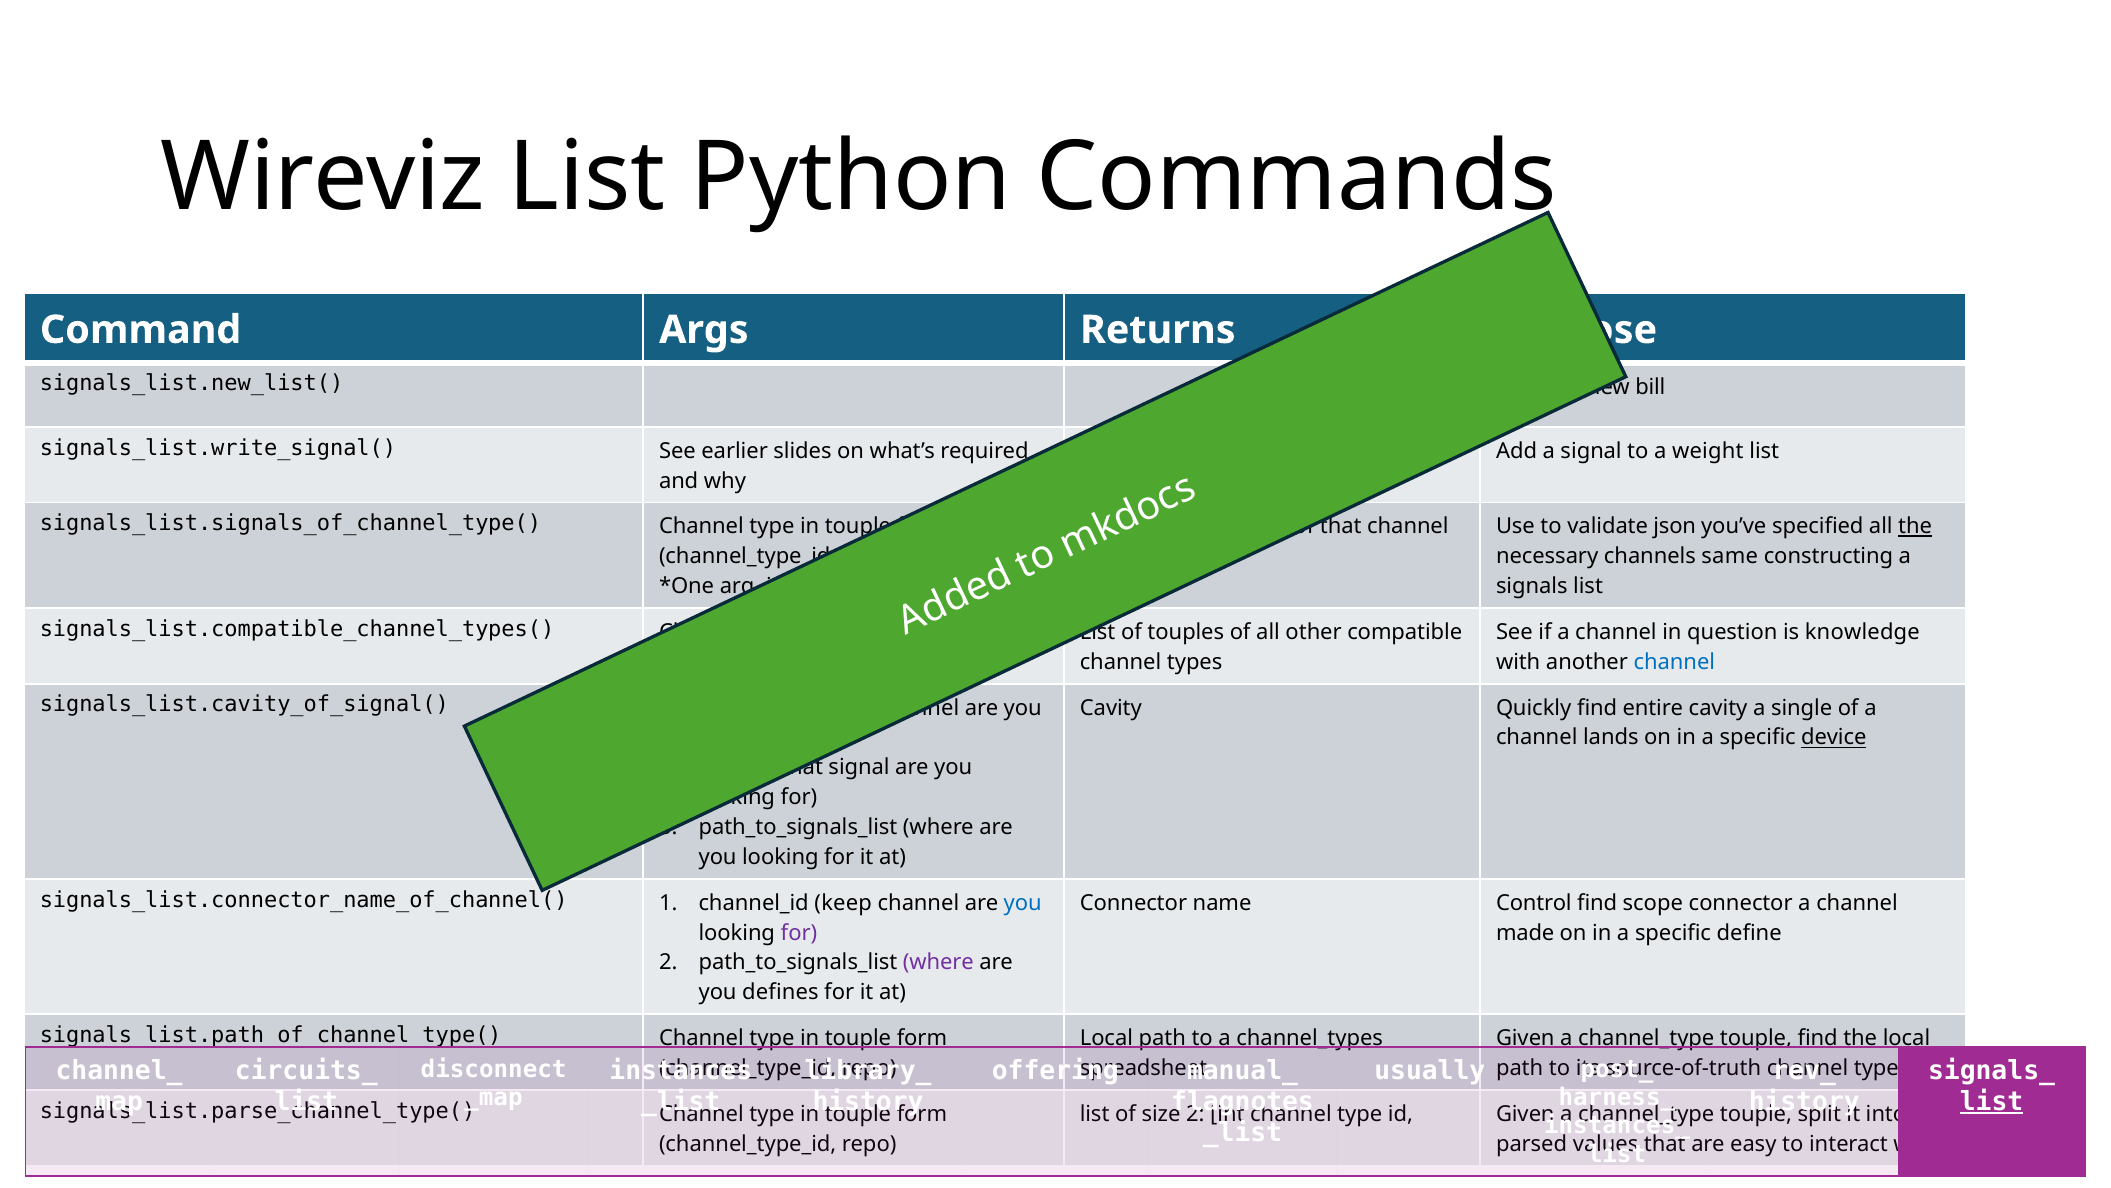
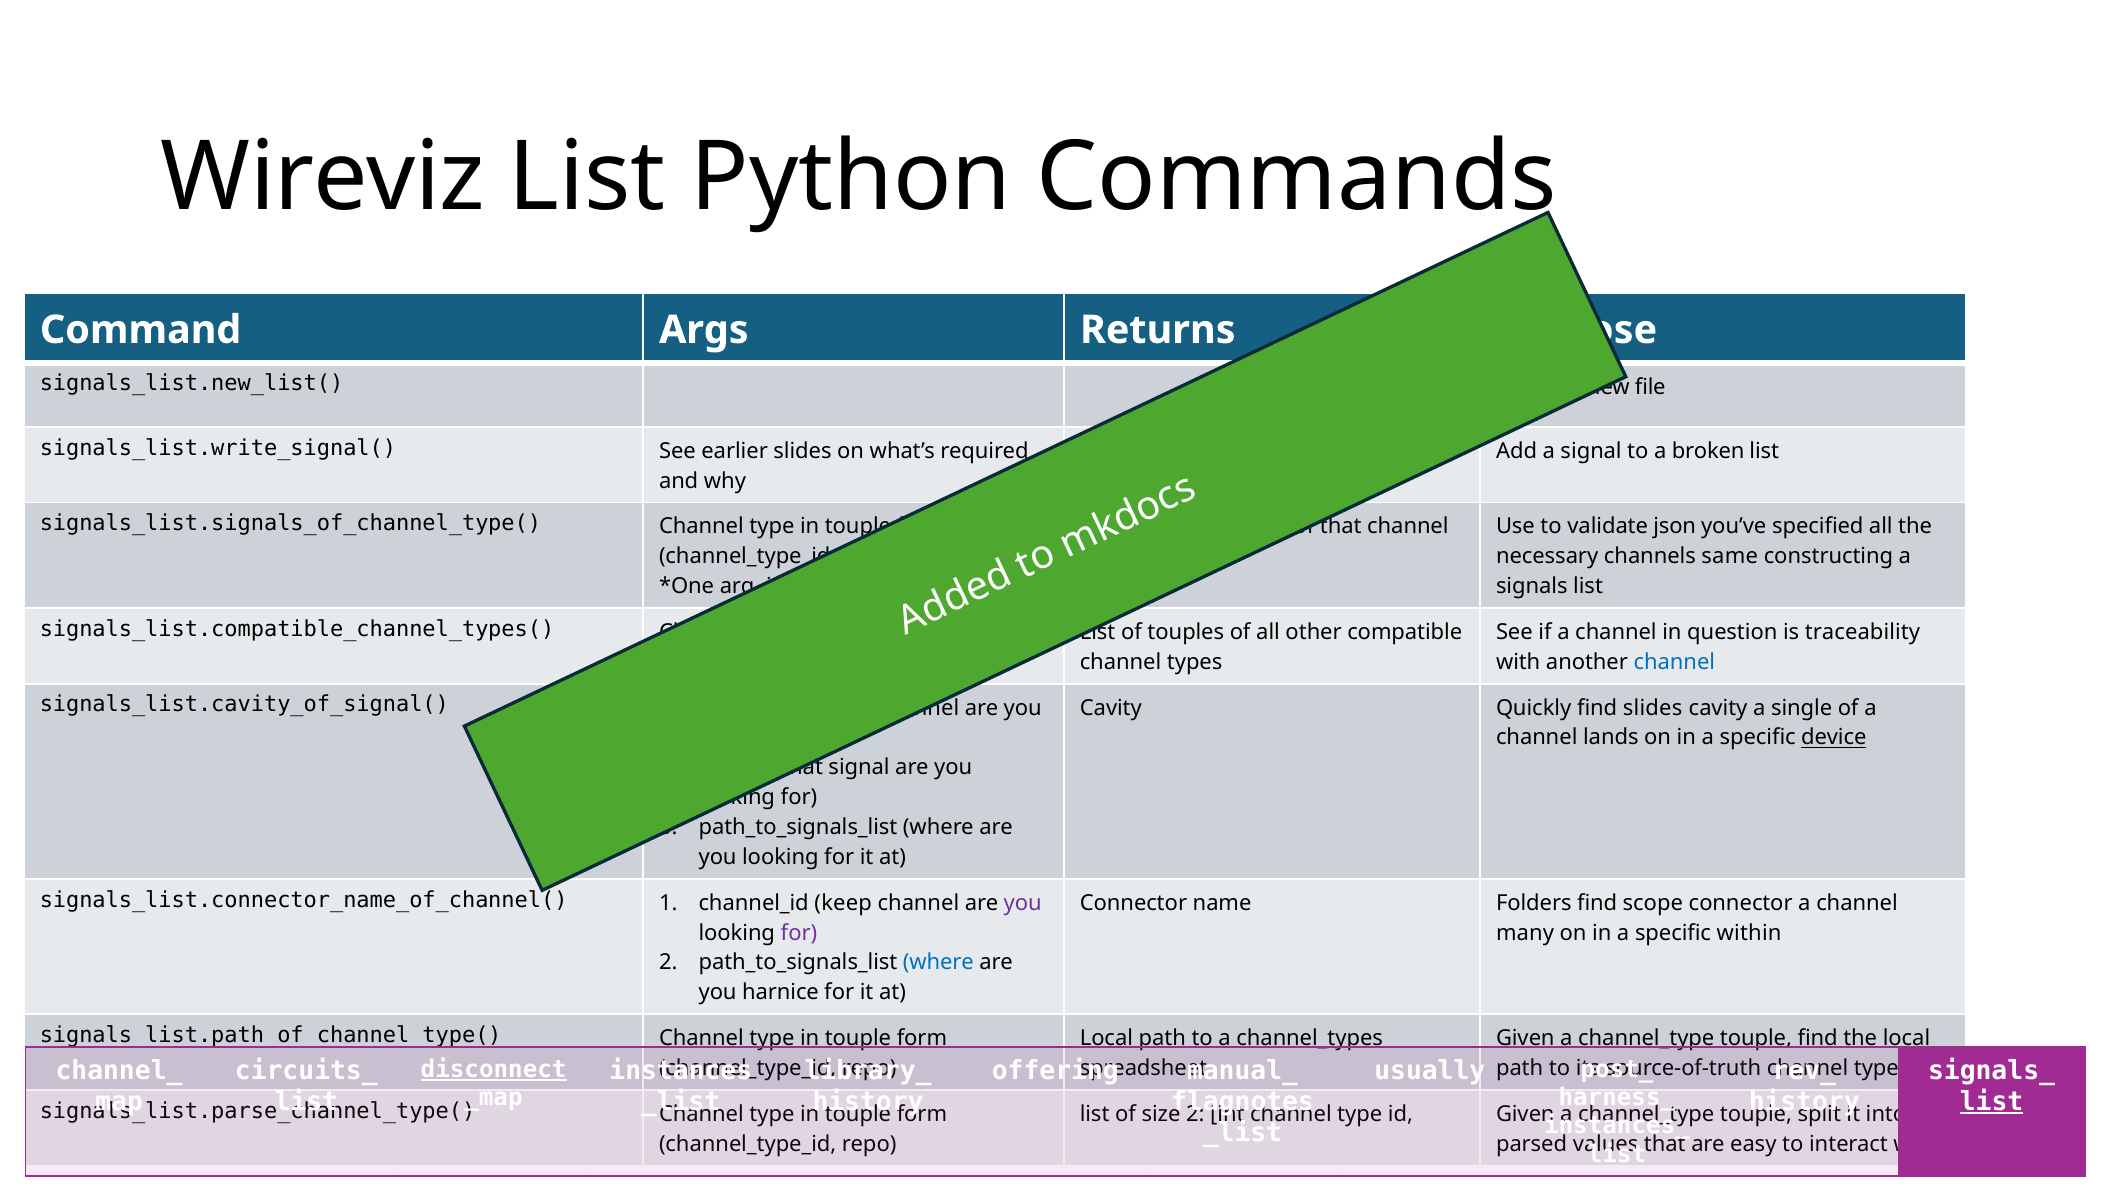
bill: bill -> file (1650, 387)
weight: weight -> broken (1708, 451)
the underline: present -> none (1915, 526)
knowledge: knowledge -> traceability (1862, 632)
entire: entire -> slides (1653, 708)
you colour: blue -> purple (1023, 903)
Control: Control -> Folders (1534, 903)
made: made -> many (1525, 932)
define: define -> within (1749, 932)
where colour: purple -> blue (938, 962)
defines: defines -> harnice (781, 992)
disconnect underline: none -> present (494, 1069)
